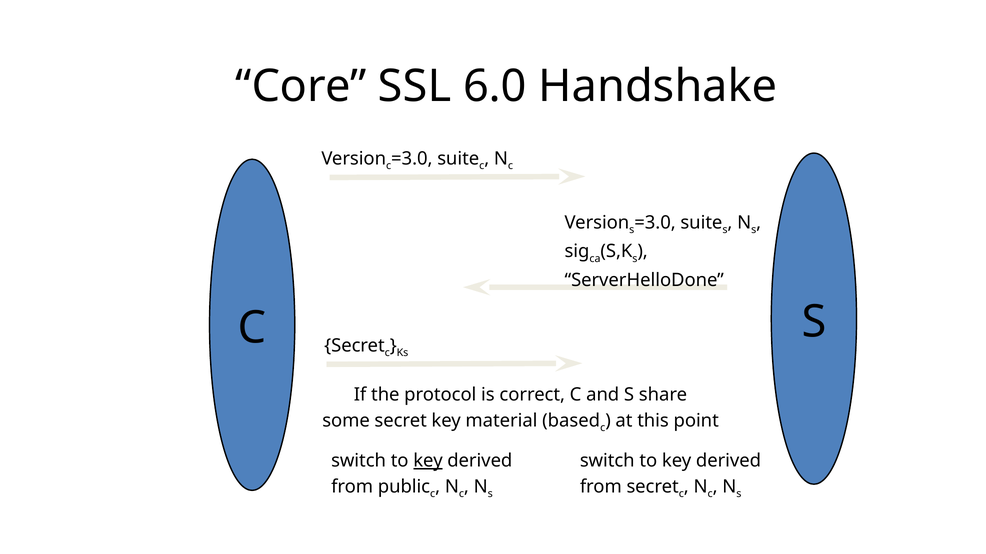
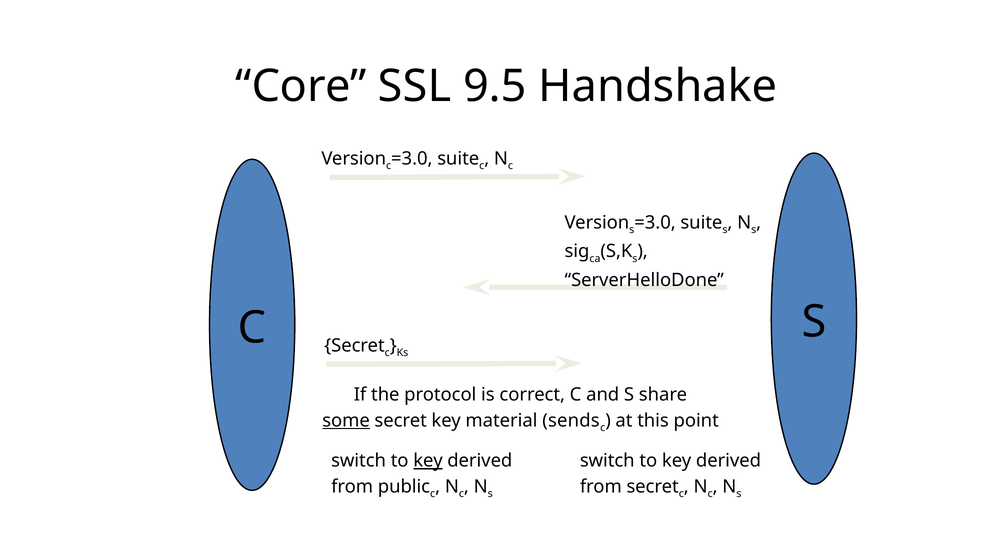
6.0: 6.0 -> 9.5 (495, 86)
some underline: none -> present (346, 421)
based: based -> sends (571, 421)
